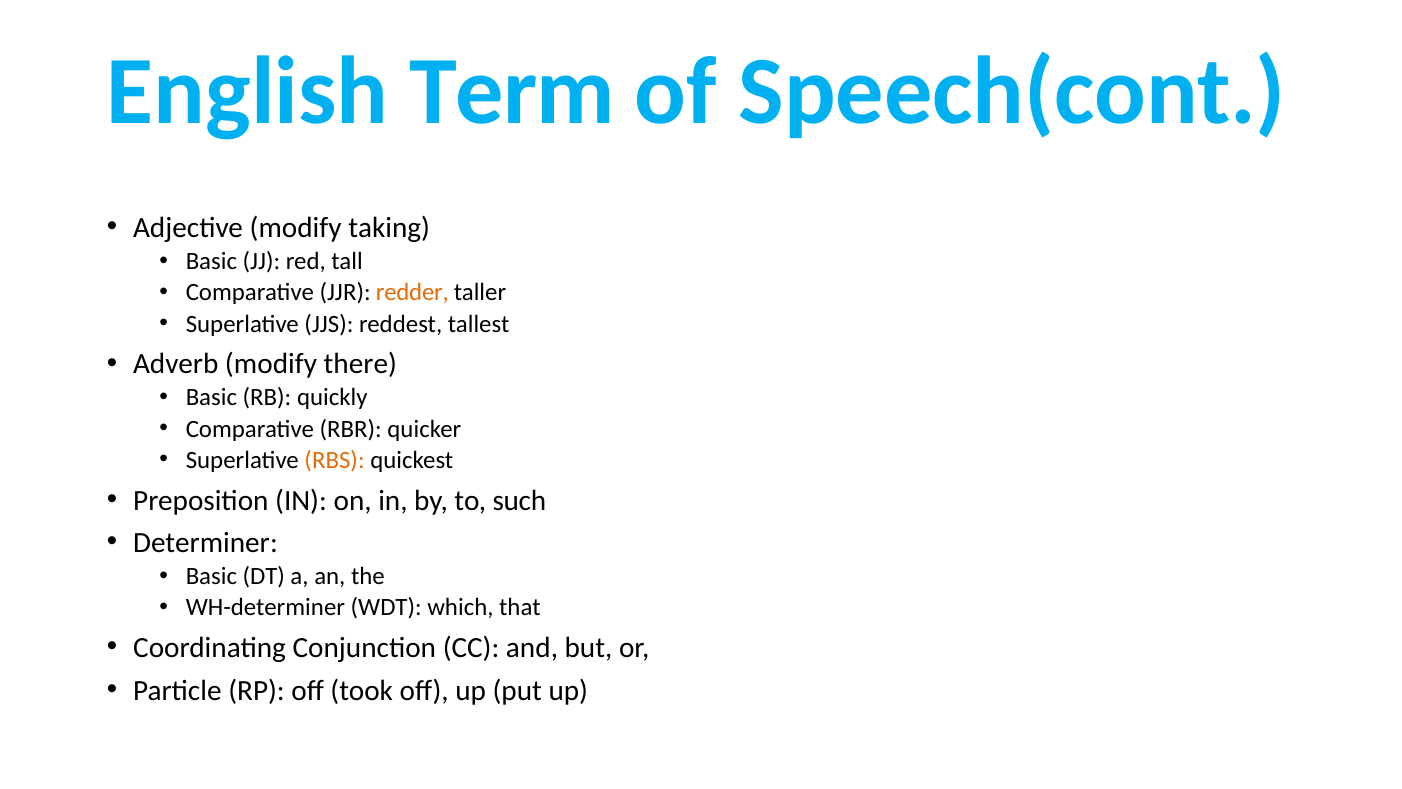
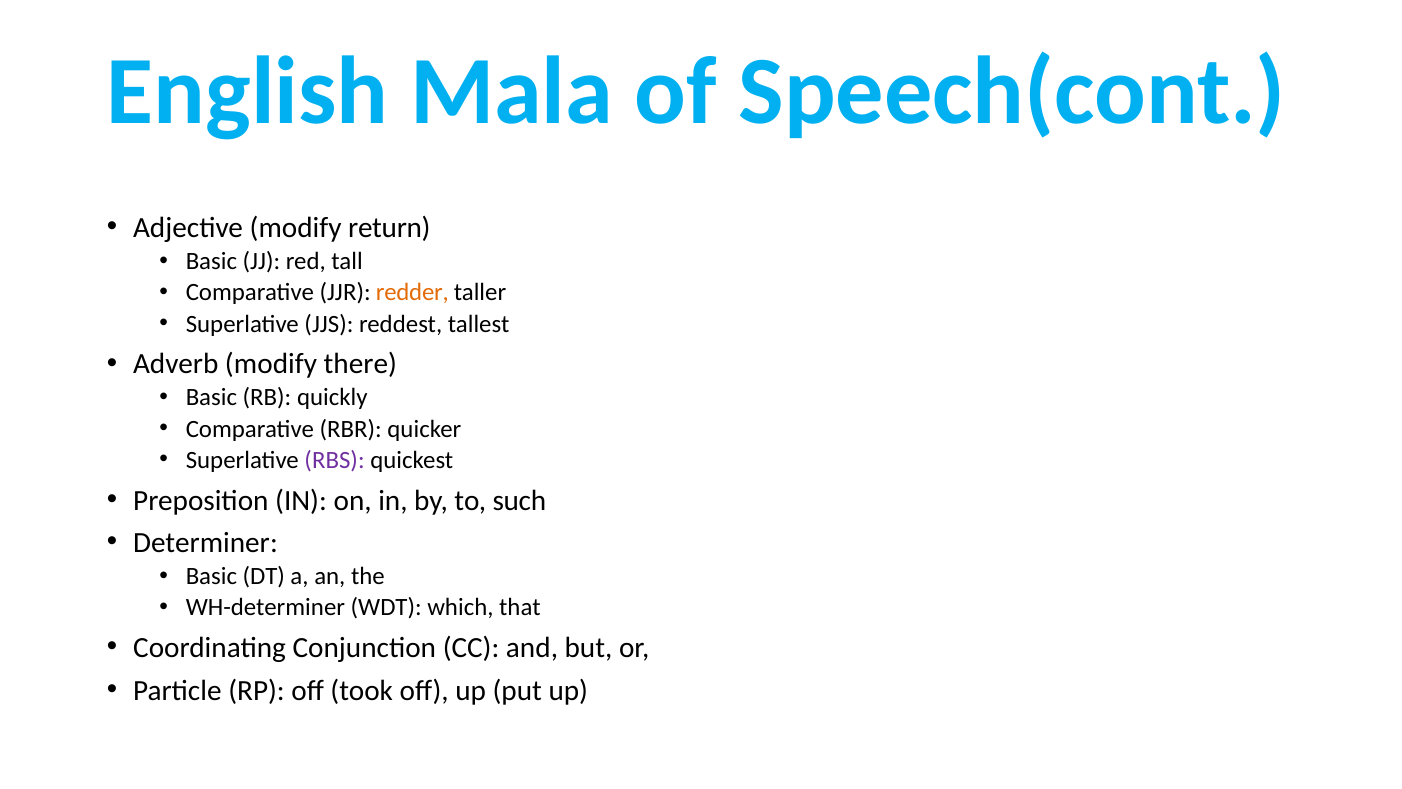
Term: Term -> Mala (512, 91)
taking: taking -> return (389, 228)
RBS colour: orange -> purple (335, 460)
